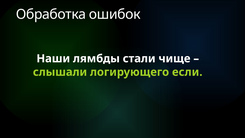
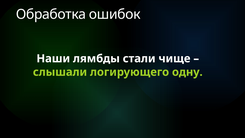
если: если -> одну (187, 72)
